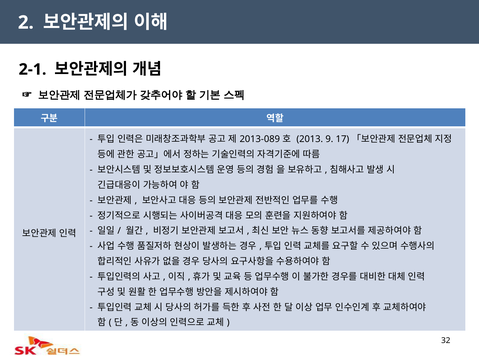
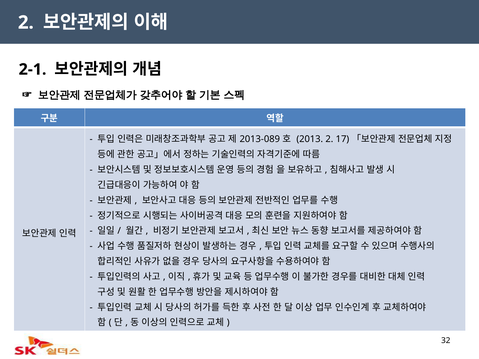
2013 9: 9 -> 2 (329, 139)
